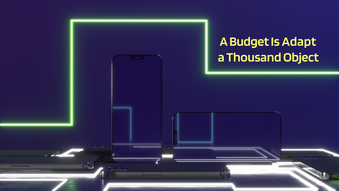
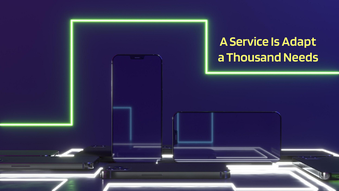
Budget: Budget -> Service (249, 41)
Object: Object -> Needs (301, 57)
